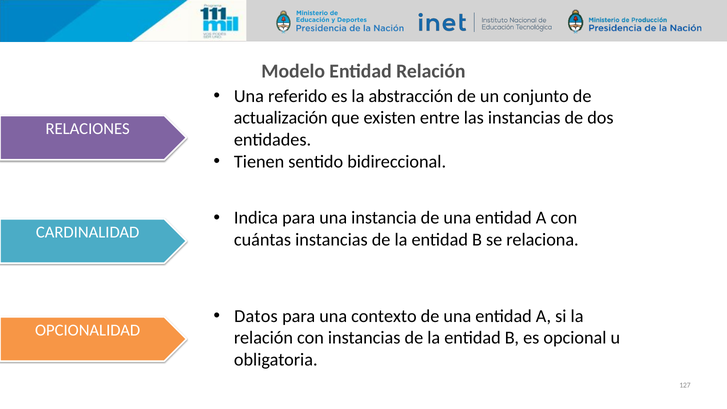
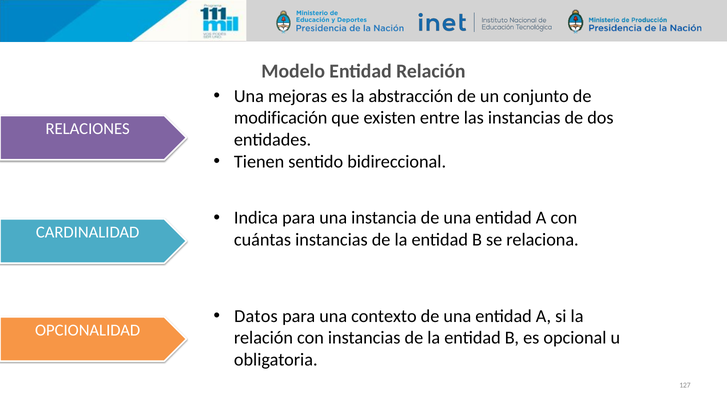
referido: referido -> mejoras (298, 96)
actualización: actualización -> modificación (281, 118)
